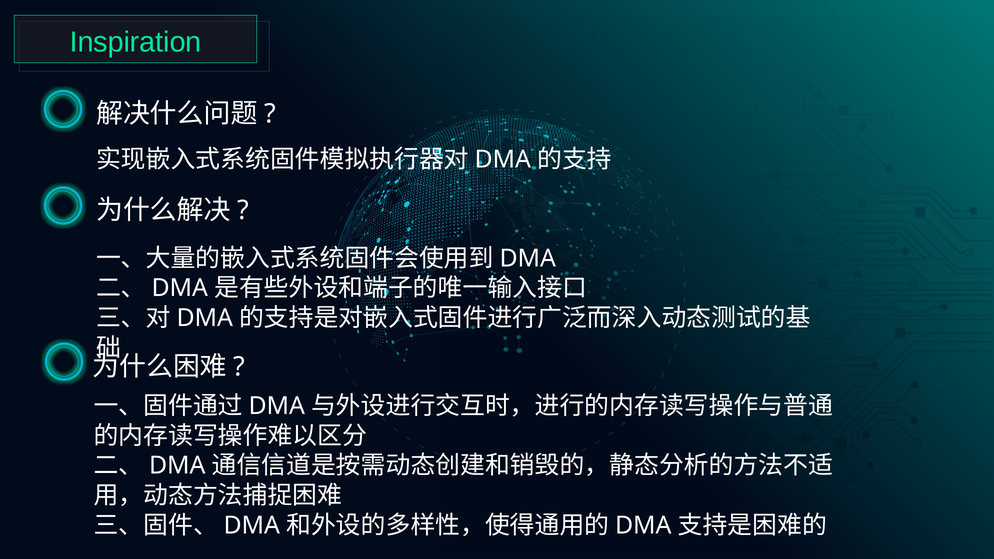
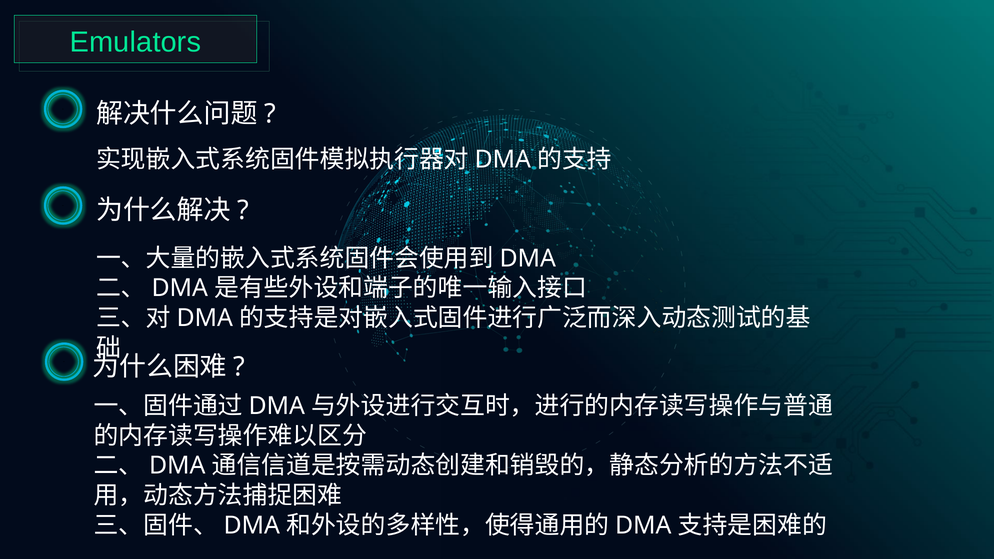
Inspiration: Inspiration -> Emulators (135, 42)
